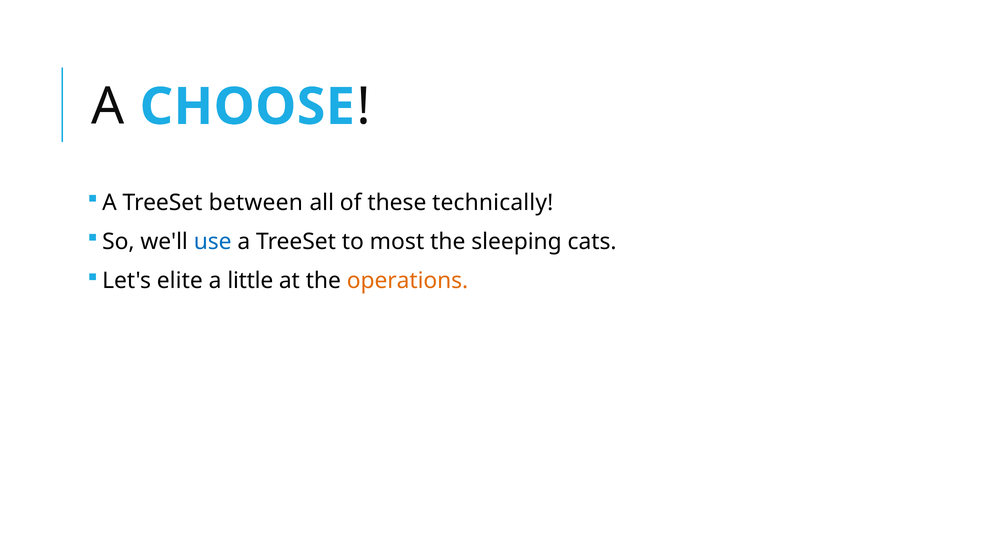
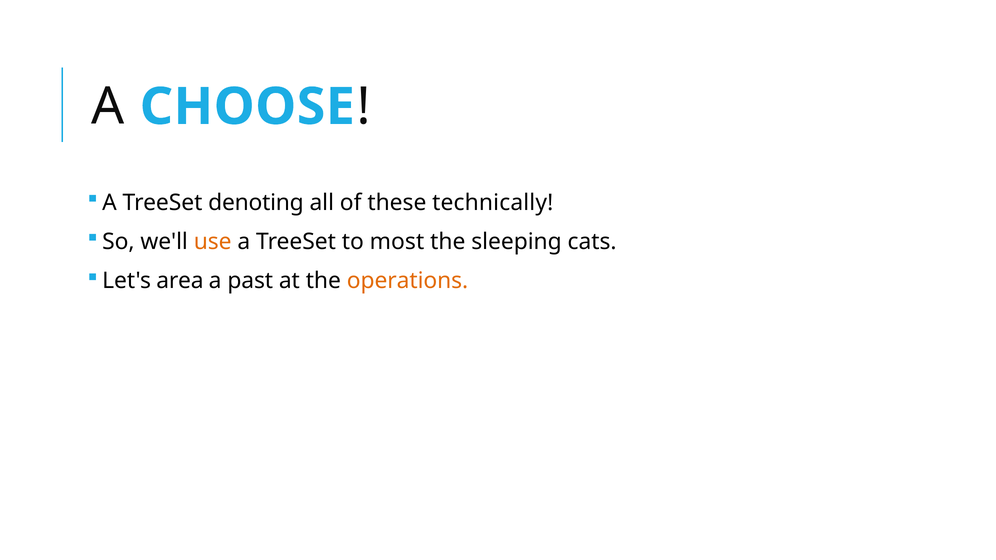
between: between -> denoting (256, 203)
use colour: blue -> orange (213, 242)
elite: elite -> area (180, 281)
little: little -> past (250, 281)
